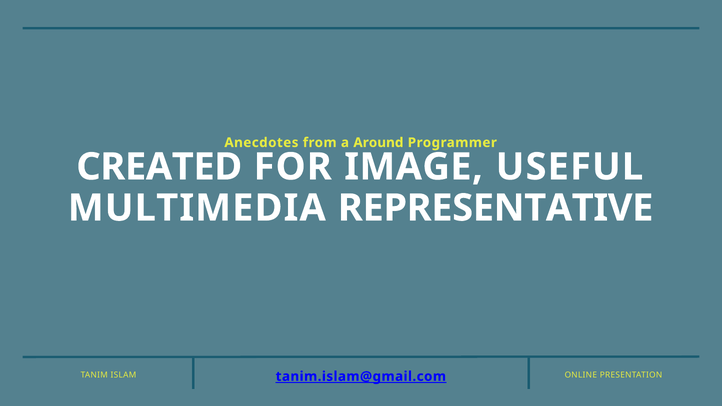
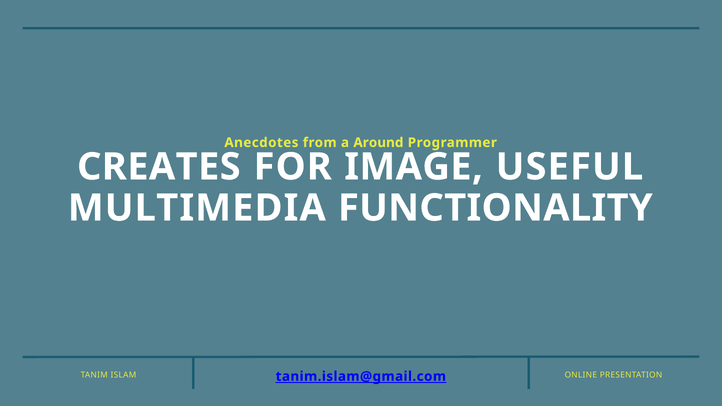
CREATED: CREATED -> CREATES (159, 167)
REPRESENTATIVE: REPRESENTATIVE -> FUNCTIONALITY (495, 208)
